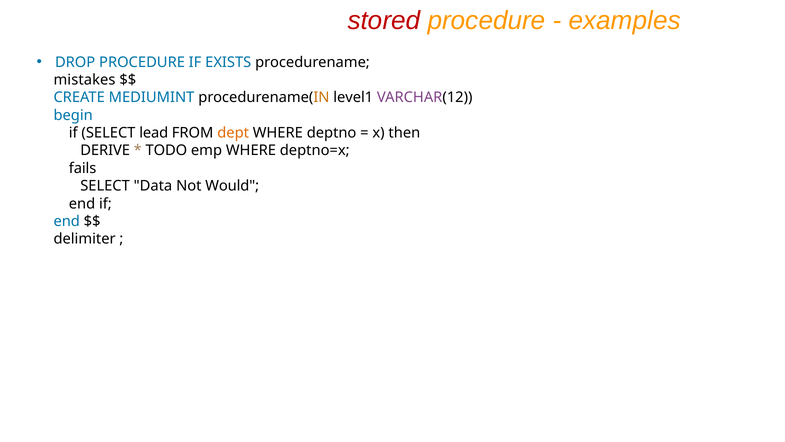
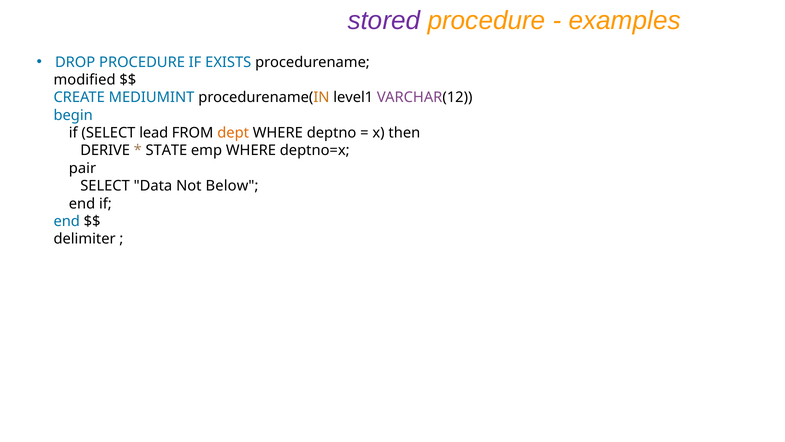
stored colour: red -> purple (384, 20)
mistakes: mistakes -> modified (85, 80)
TODO: TODO -> STATE (166, 150)
fails: fails -> pair (82, 168)
Would: Would -> Below (232, 186)
